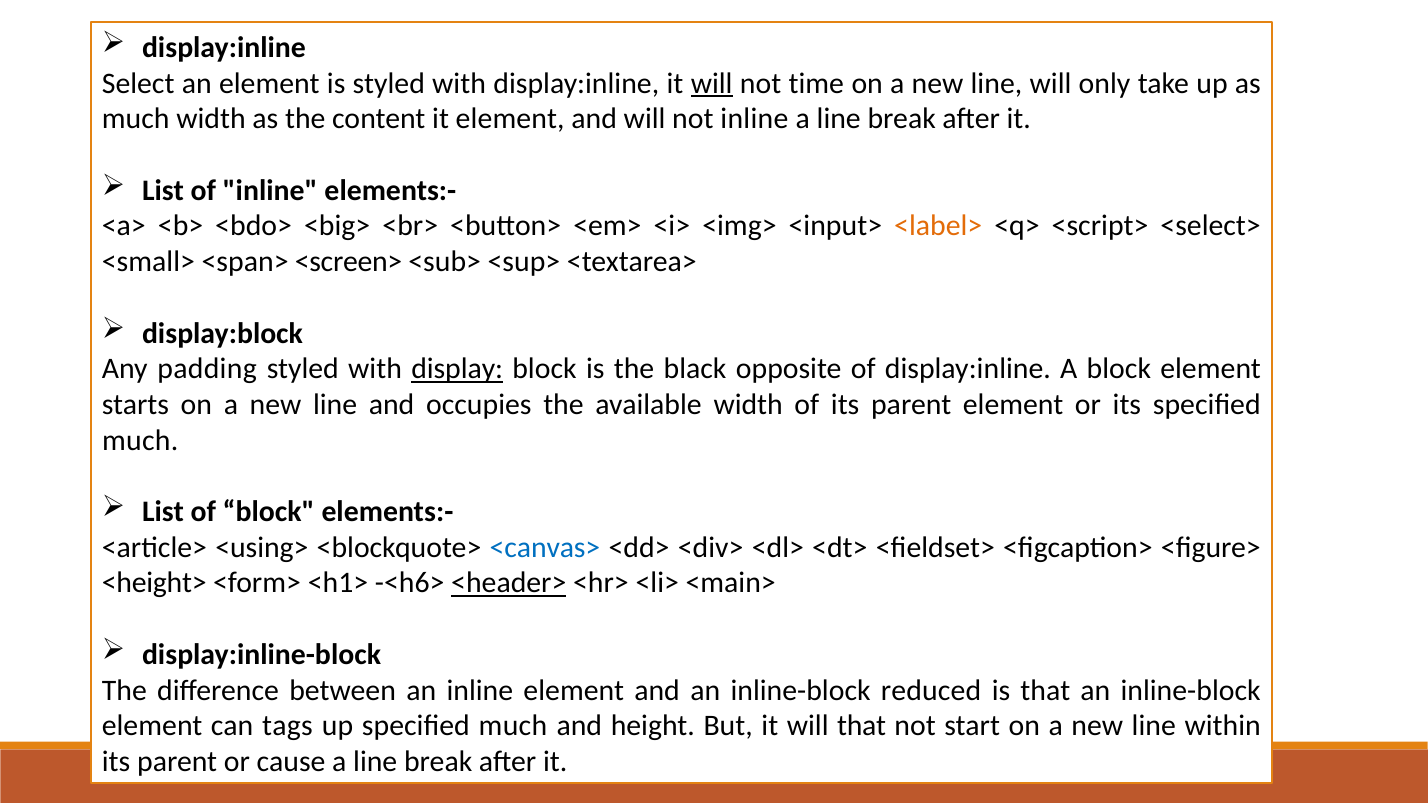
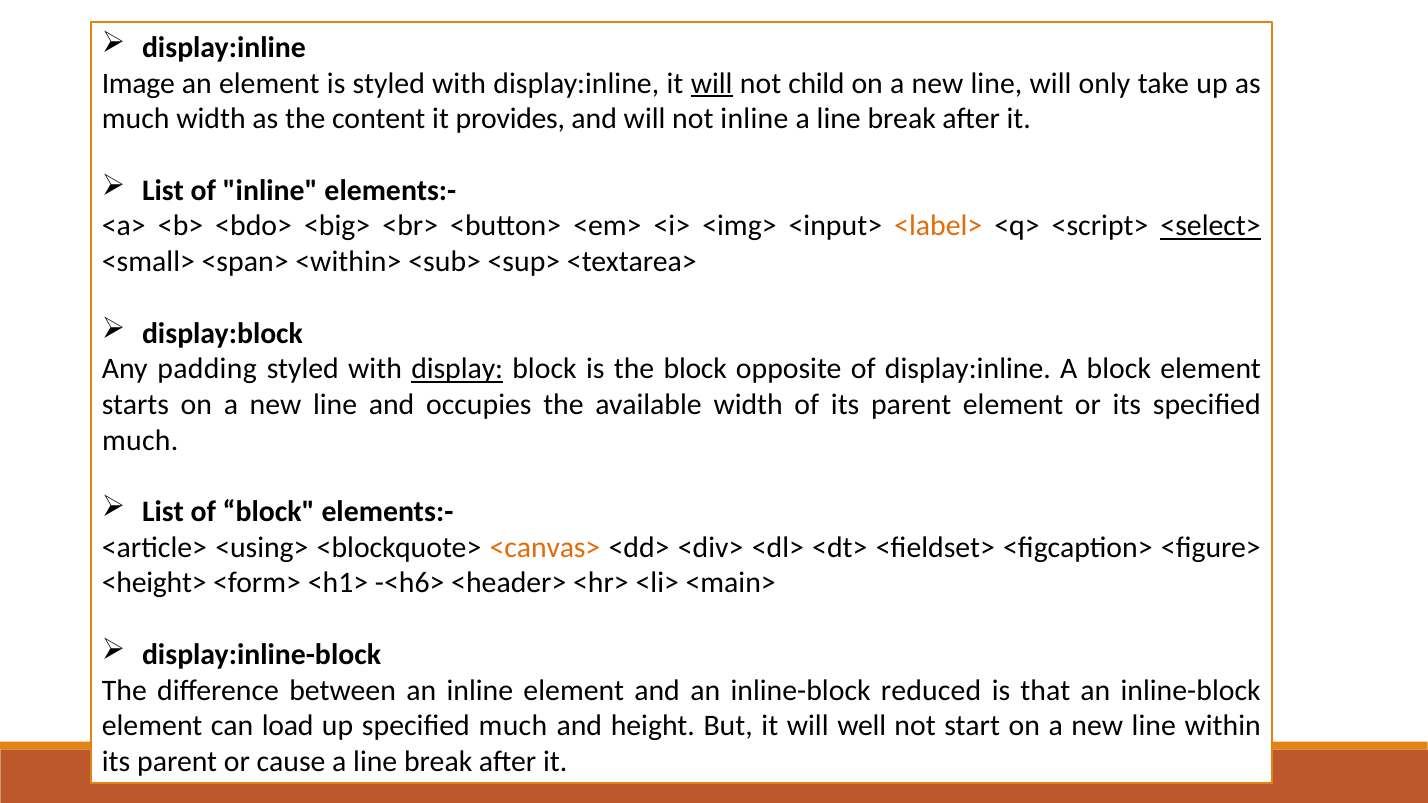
Select: Select -> Image (138, 83)
time: time -> child (816, 83)
it element: element -> provides (510, 119)
<select> underline: none -> present (1211, 226)
<screen>: <screen> -> <within> (348, 262)
the black: black -> block (695, 369)
<canvas> colour: blue -> orange (545, 548)
<header> underline: present -> none (509, 583)
tags: tags -> load (288, 726)
will that: that -> well (862, 726)
